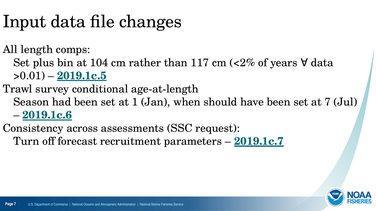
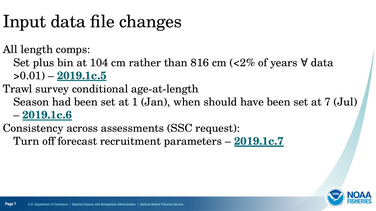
117: 117 -> 816 (200, 63)
